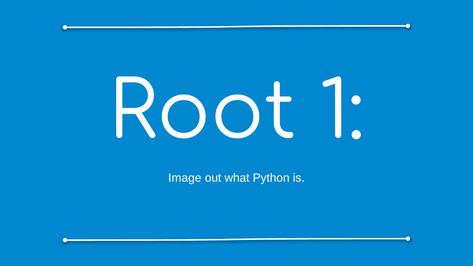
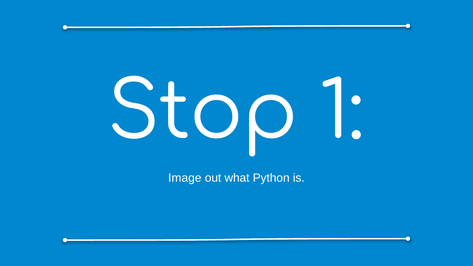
Root: Root -> Stop (203, 112)
